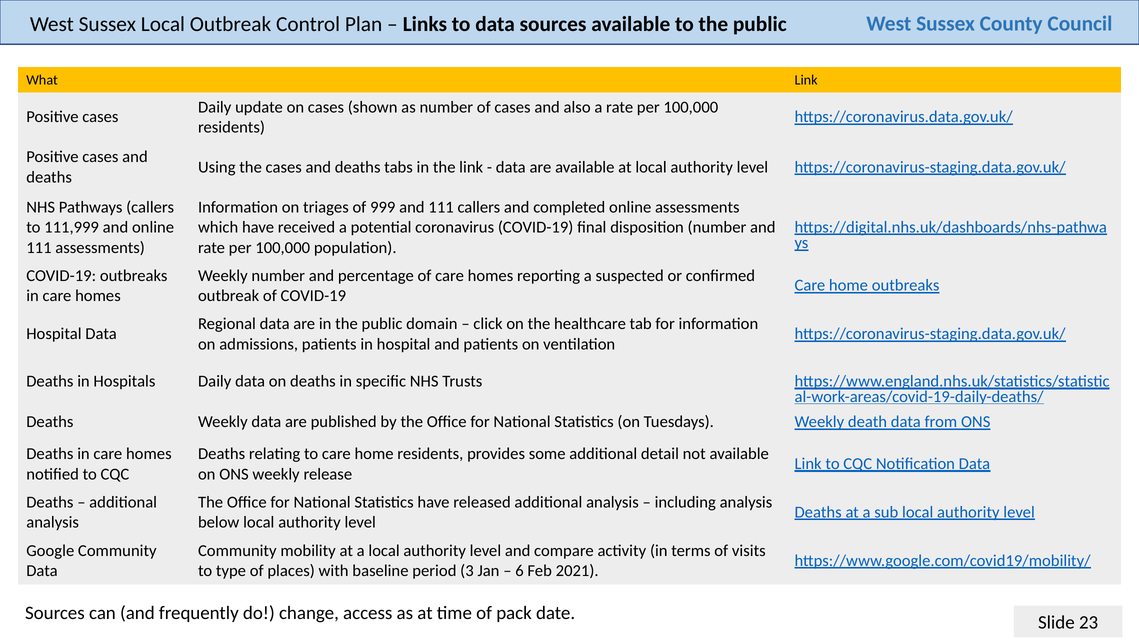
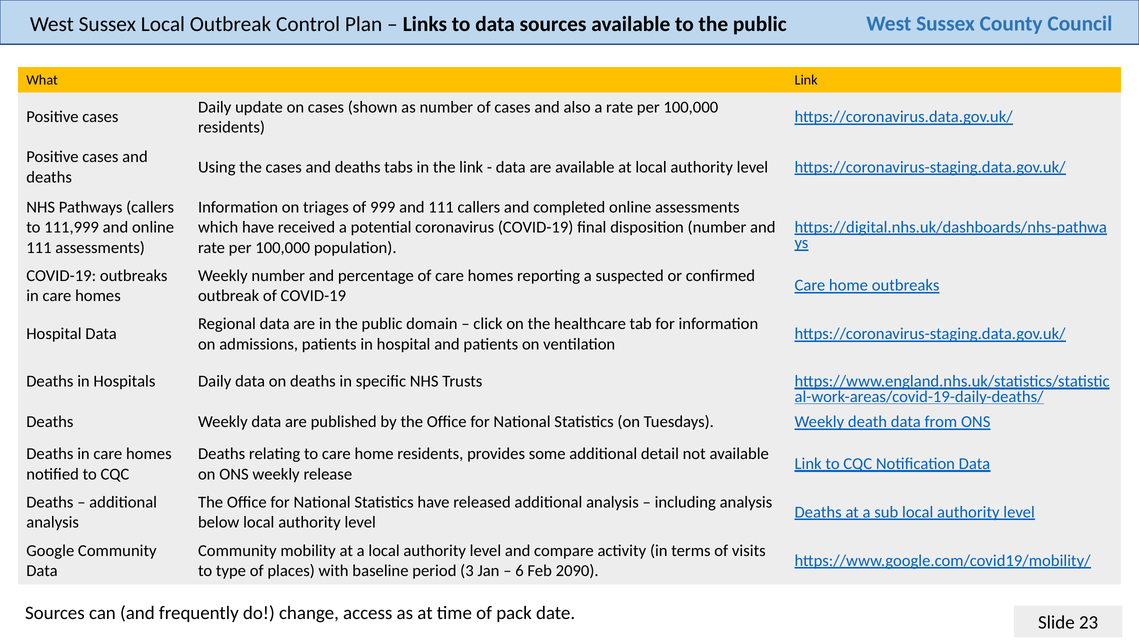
2021: 2021 -> 2090 (577, 572)
